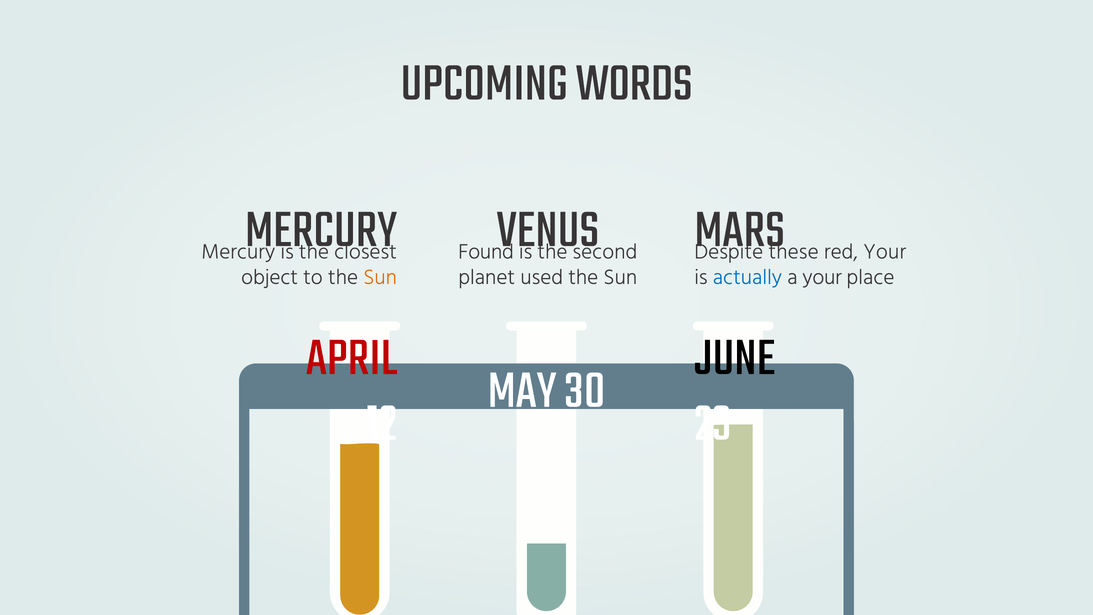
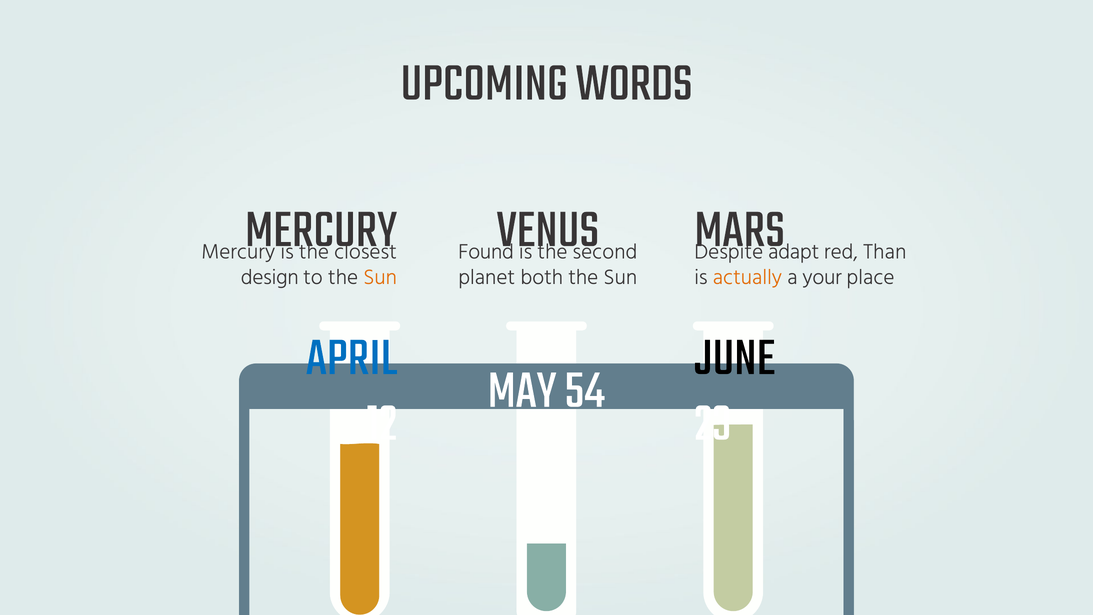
these: these -> adapt (794, 252)
red Your: Your -> Than (885, 252)
object: object -> design (270, 277)
used: used -> both (542, 277)
actually colour: blue -> orange (747, 277)
APRIL colour: red -> blue (351, 356)
30: 30 -> 54 (585, 389)
